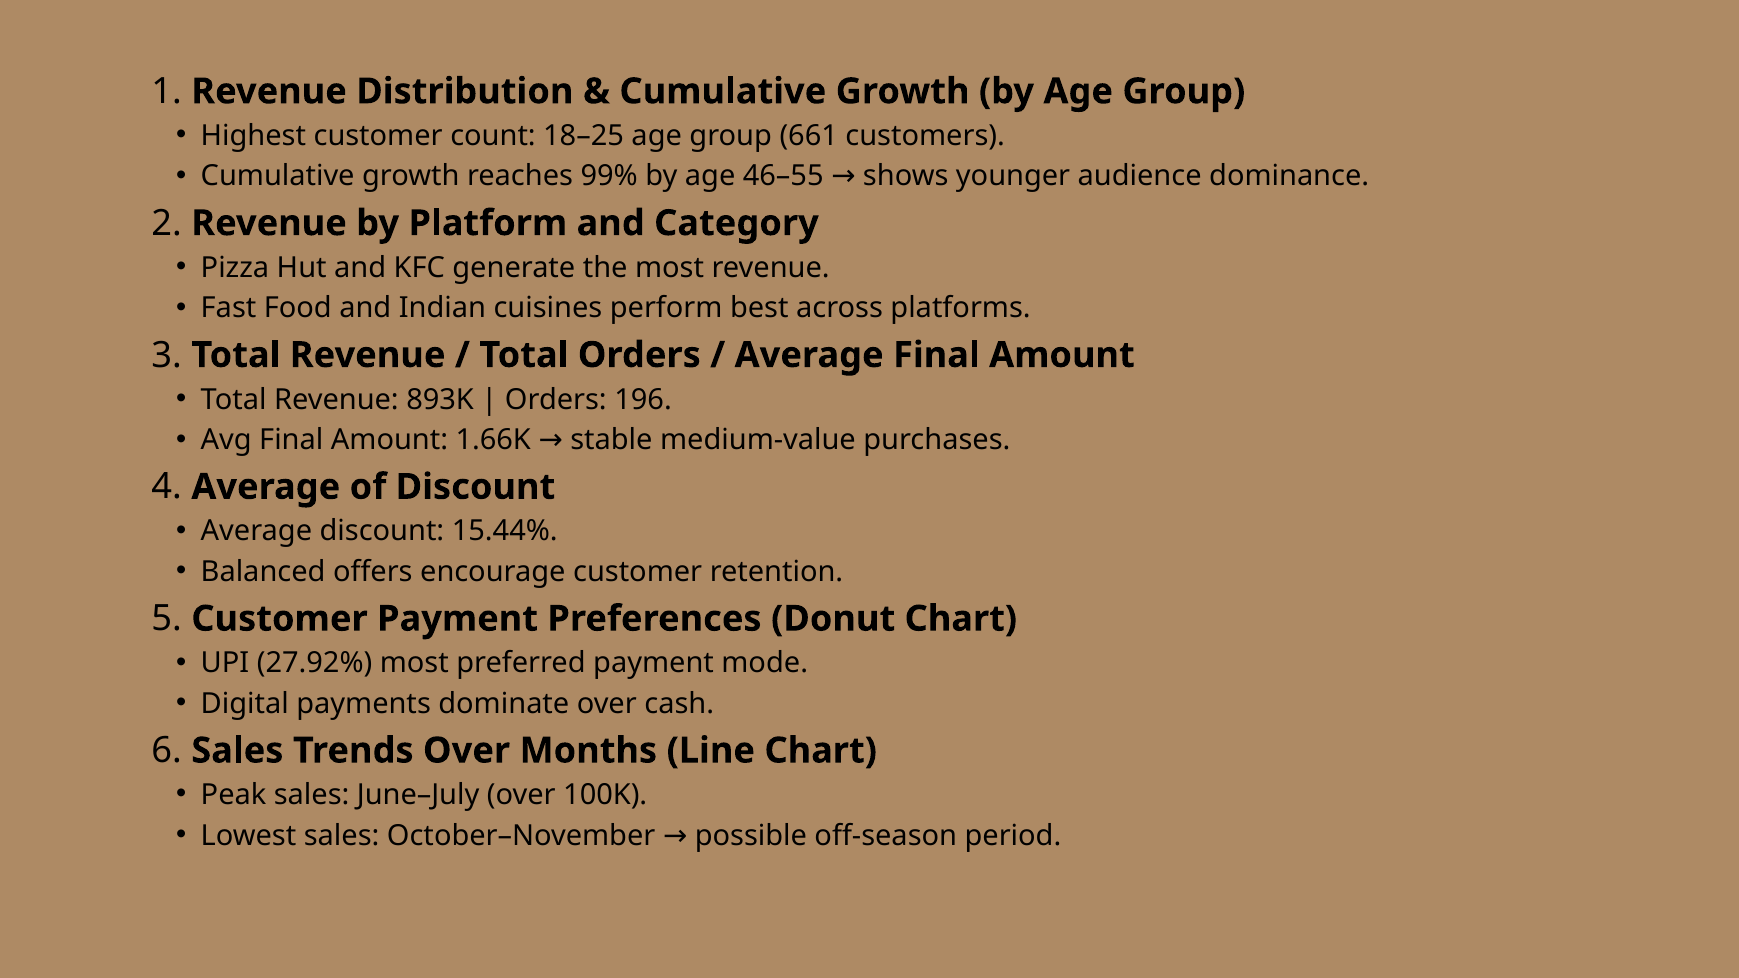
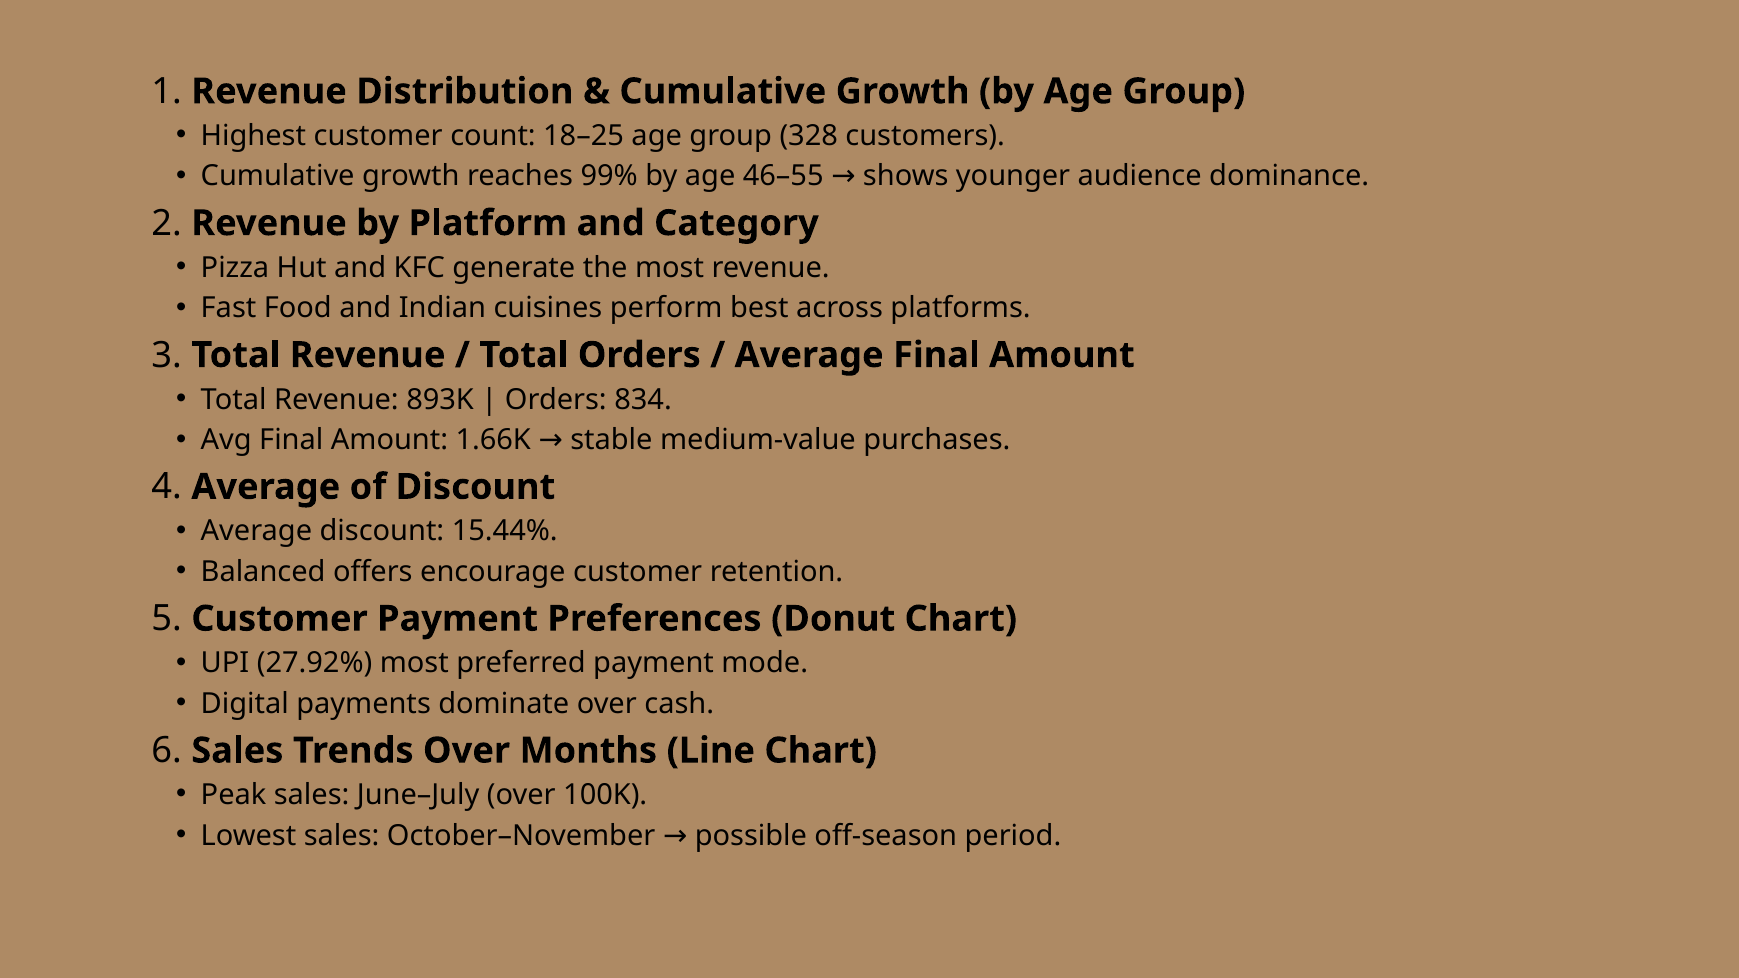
661: 661 -> 328 (809, 136)
196: 196 -> 834 (643, 400)
